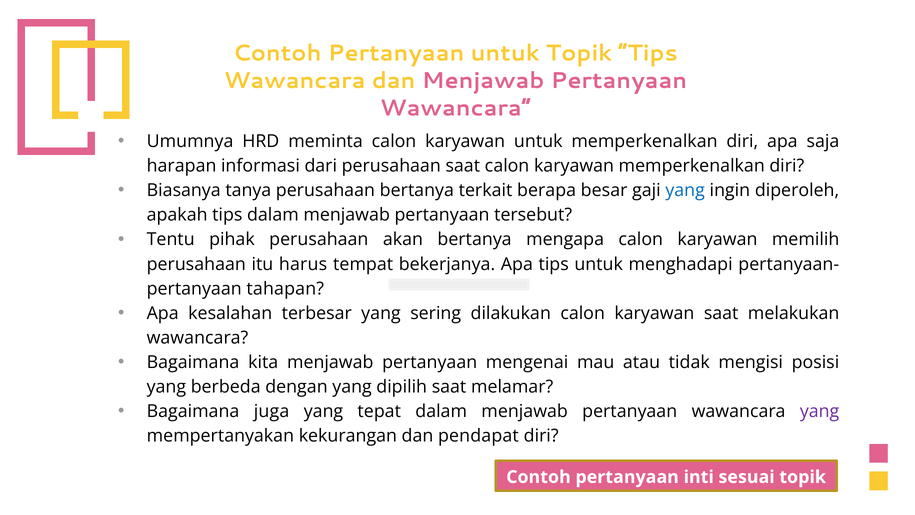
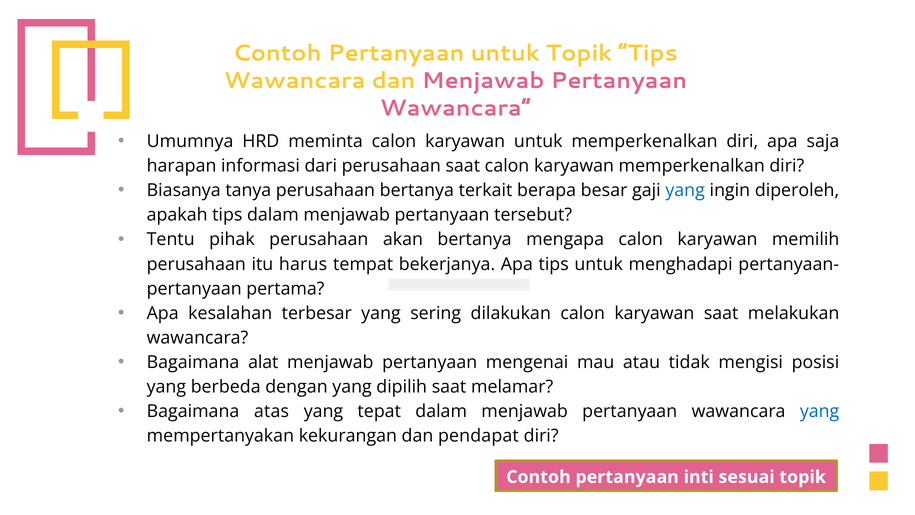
tahapan: tahapan -> pertama (285, 289)
kita: kita -> alat (263, 362)
juga: juga -> atas (272, 411)
yang colour: purple -> blue (820, 411)
